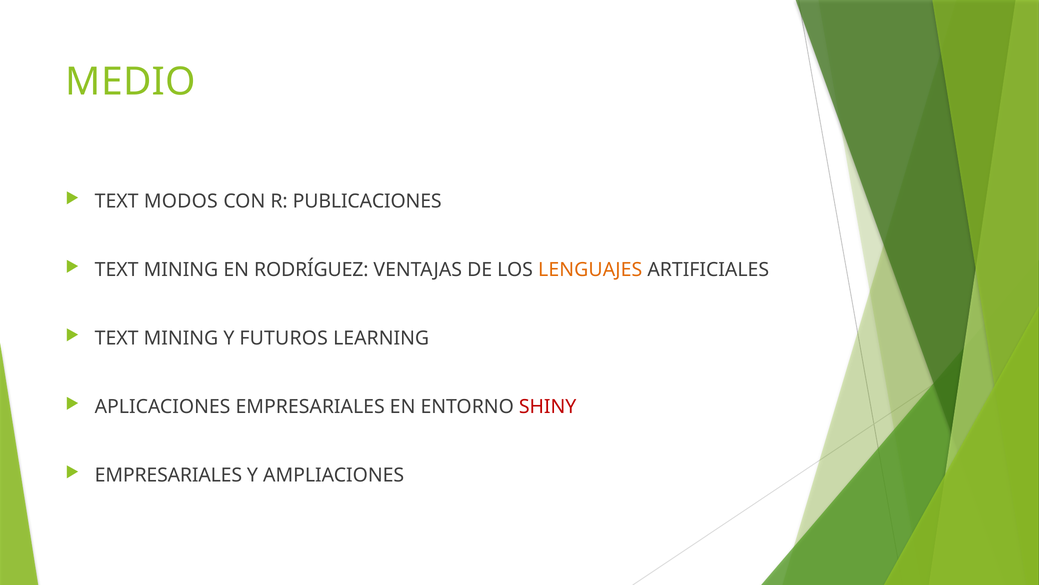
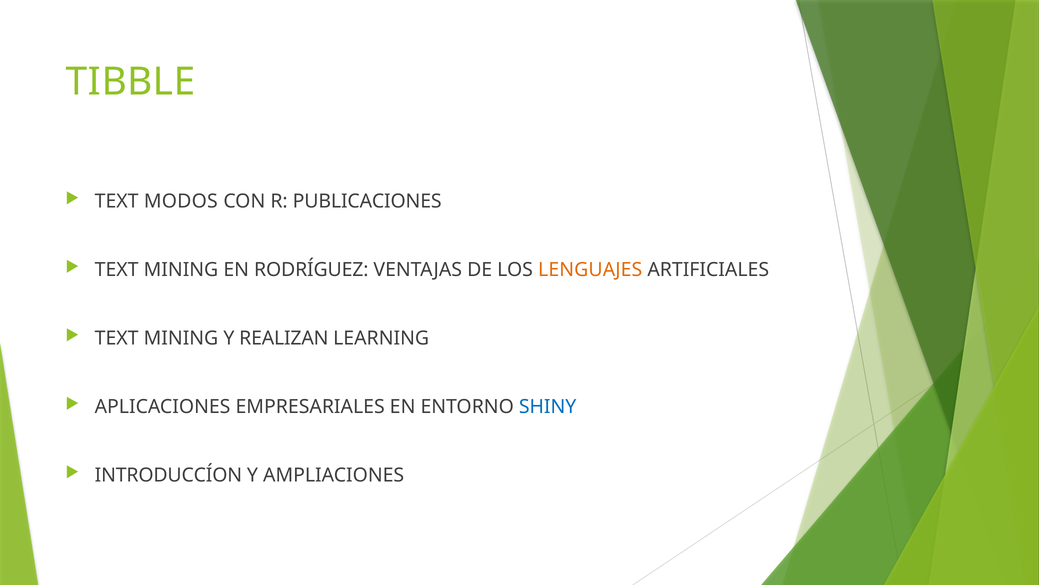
MEDIO: MEDIO -> TIBBLE (131, 82)
FUTUROS: FUTUROS -> REALIZAN (284, 338)
SHINY colour: red -> blue (548, 406)
EMPRESARIALES: EMPRESARIALES -> INTRODUCCÍON (168, 475)
